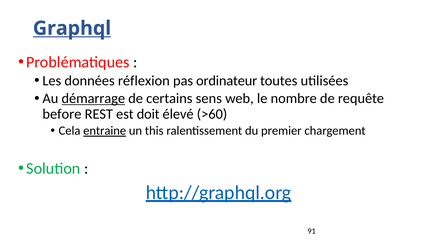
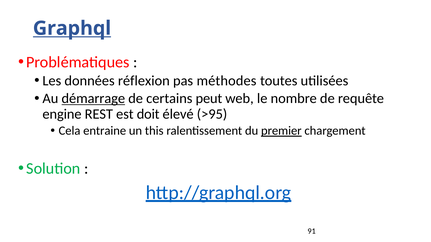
ordinateur: ordinateur -> méthodes (227, 81)
sens: sens -> peut (209, 99)
before: before -> engine (62, 114)
>60: >60 -> >95 (212, 114)
entraine underline: present -> none (105, 131)
premier underline: none -> present (281, 131)
